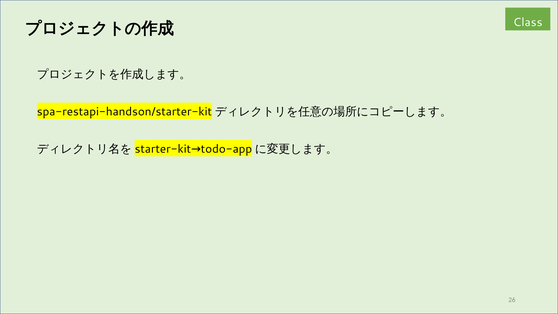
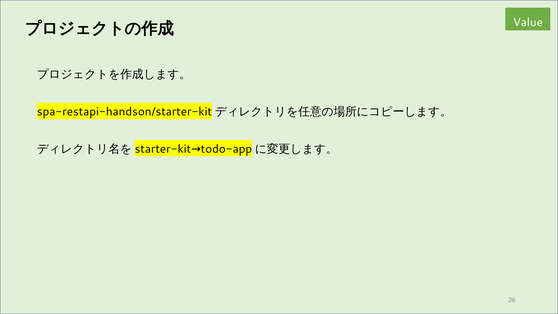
Class: Class -> Value (528, 22)
